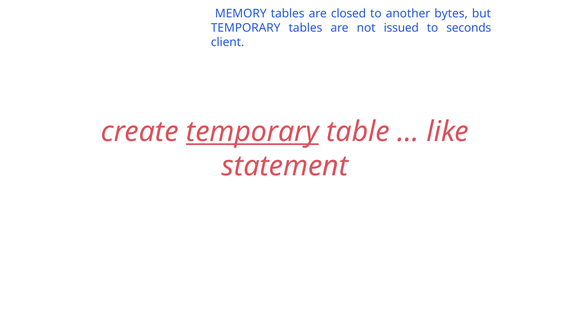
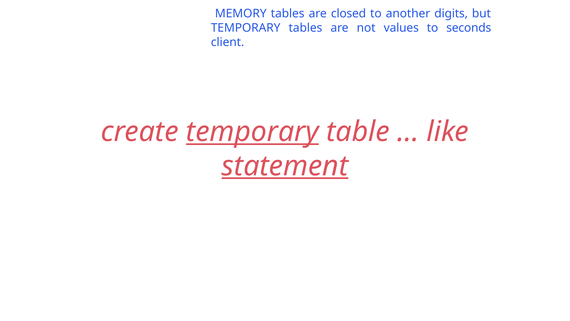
bytes: bytes -> digits (451, 14)
issued: issued -> values (401, 28)
statement underline: none -> present (285, 166)
